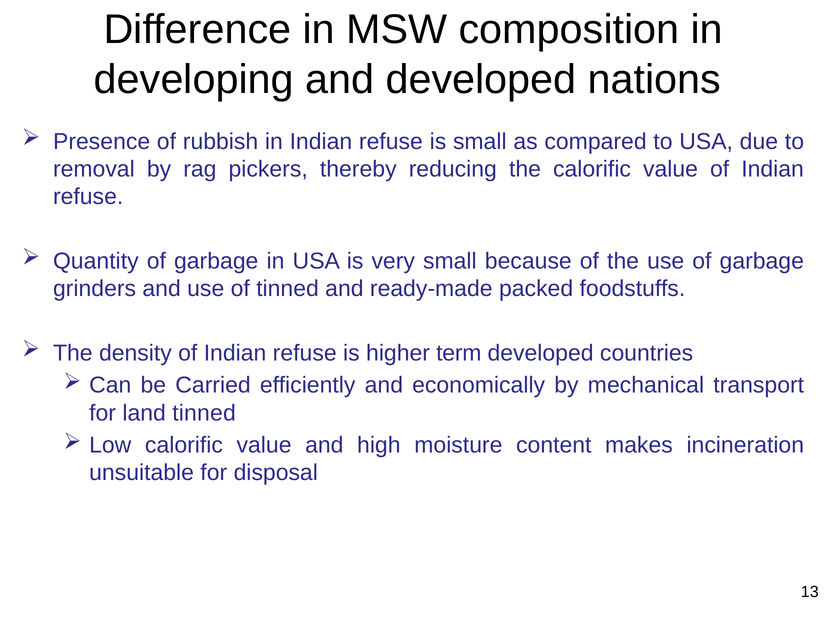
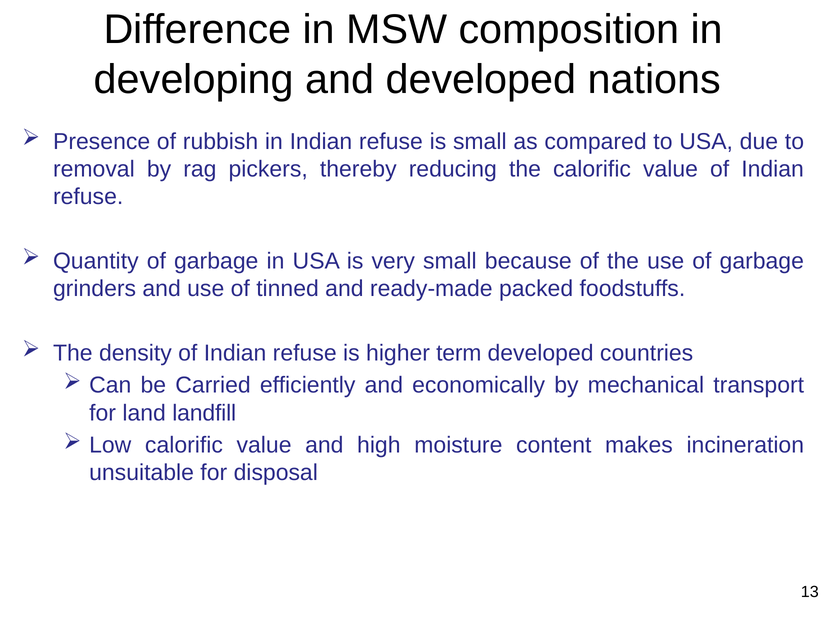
land tinned: tinned -> landfill (204, 412)
